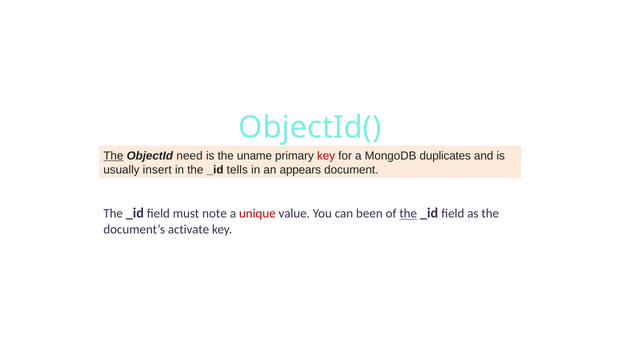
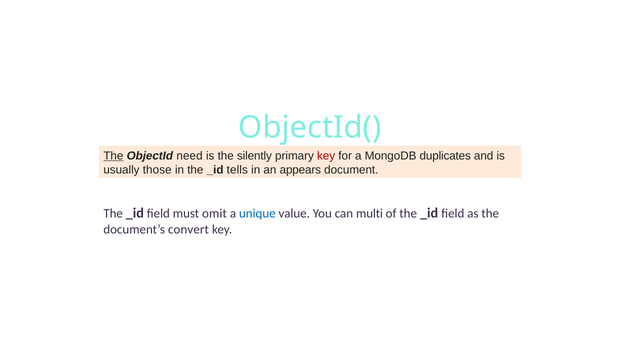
uname: uname -> silently (254, 156)
insert: insert -> those (157, 170)
note: note -> omit (215, 214)
unique colour: red -> blue (257, 214)
been: been -> multi (369, 214)
the underline: present -> none (408, 214)
activate: activate -> convert (188, 229)
